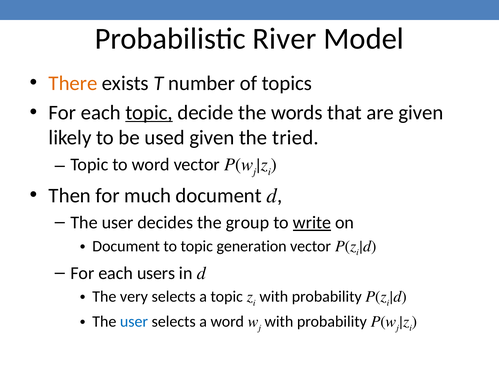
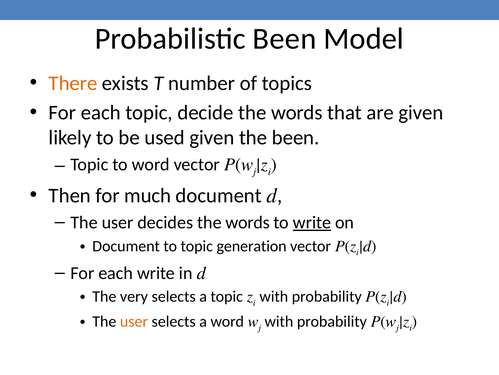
Probabilistic River: River -> Been (284, 39)
topic underline: present -> none (149, 112)
the tried: tried -> been (296, 137)
decides the group: group -> words (248, 222)
each users: users -> write (156, 273)
user colour: blue -> orange (134, 321)
